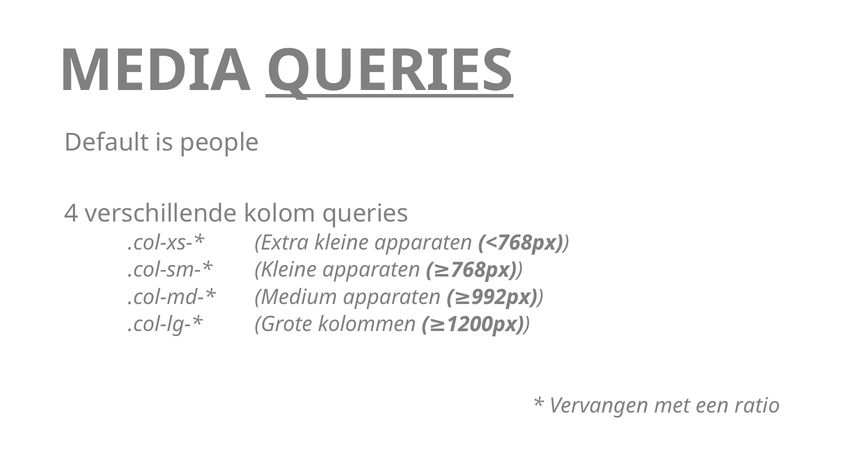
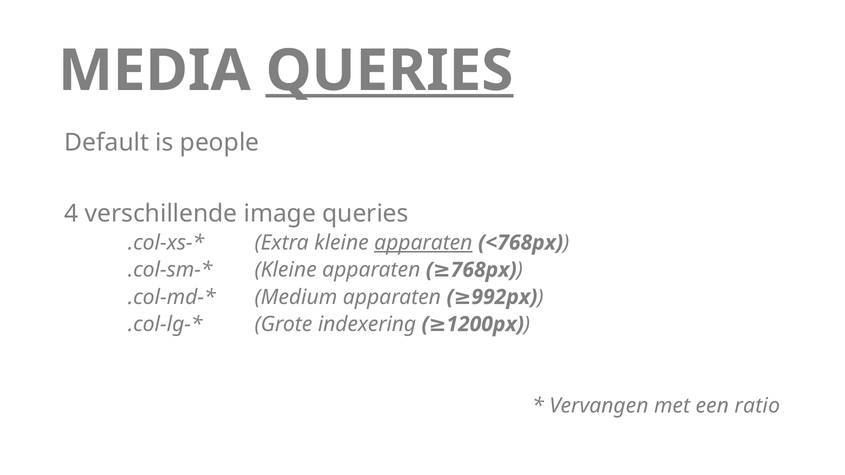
kolom: kolom -> image (280, 214)
apparaten underline: none -> present (423, 243)
kolommen: kolommen -> indexering (367, 324)
